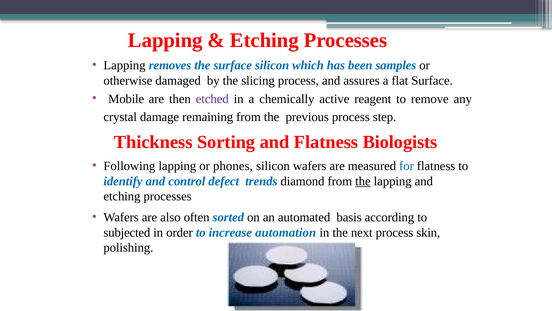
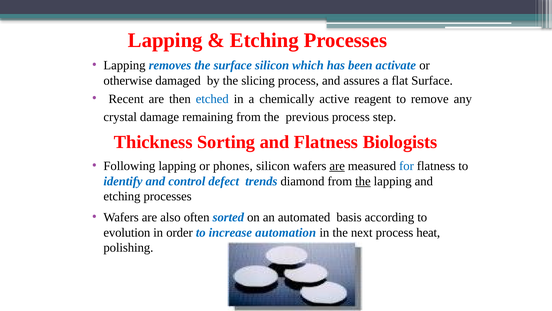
samples: samples -> activate (396, 65)
Mobile: Mobile -> Recent (126, 99)
etched colour: purple -> blue (212, 99)
are underline: none -> present (337, 166)
subjected: subjected -> evolution (127, 232)
skin: skin -> heat (428, 232)
